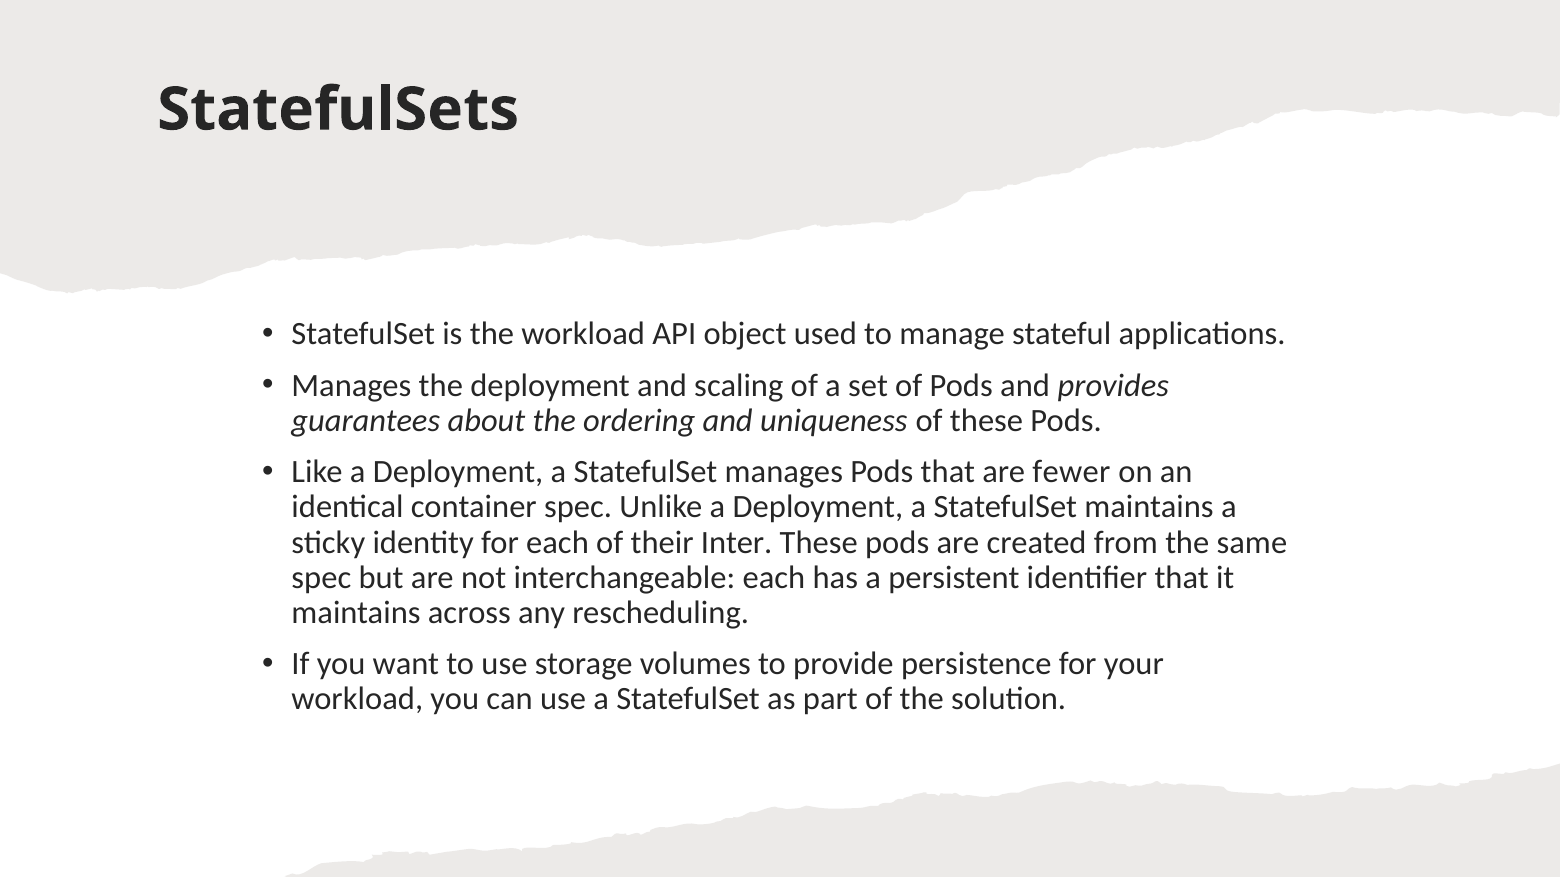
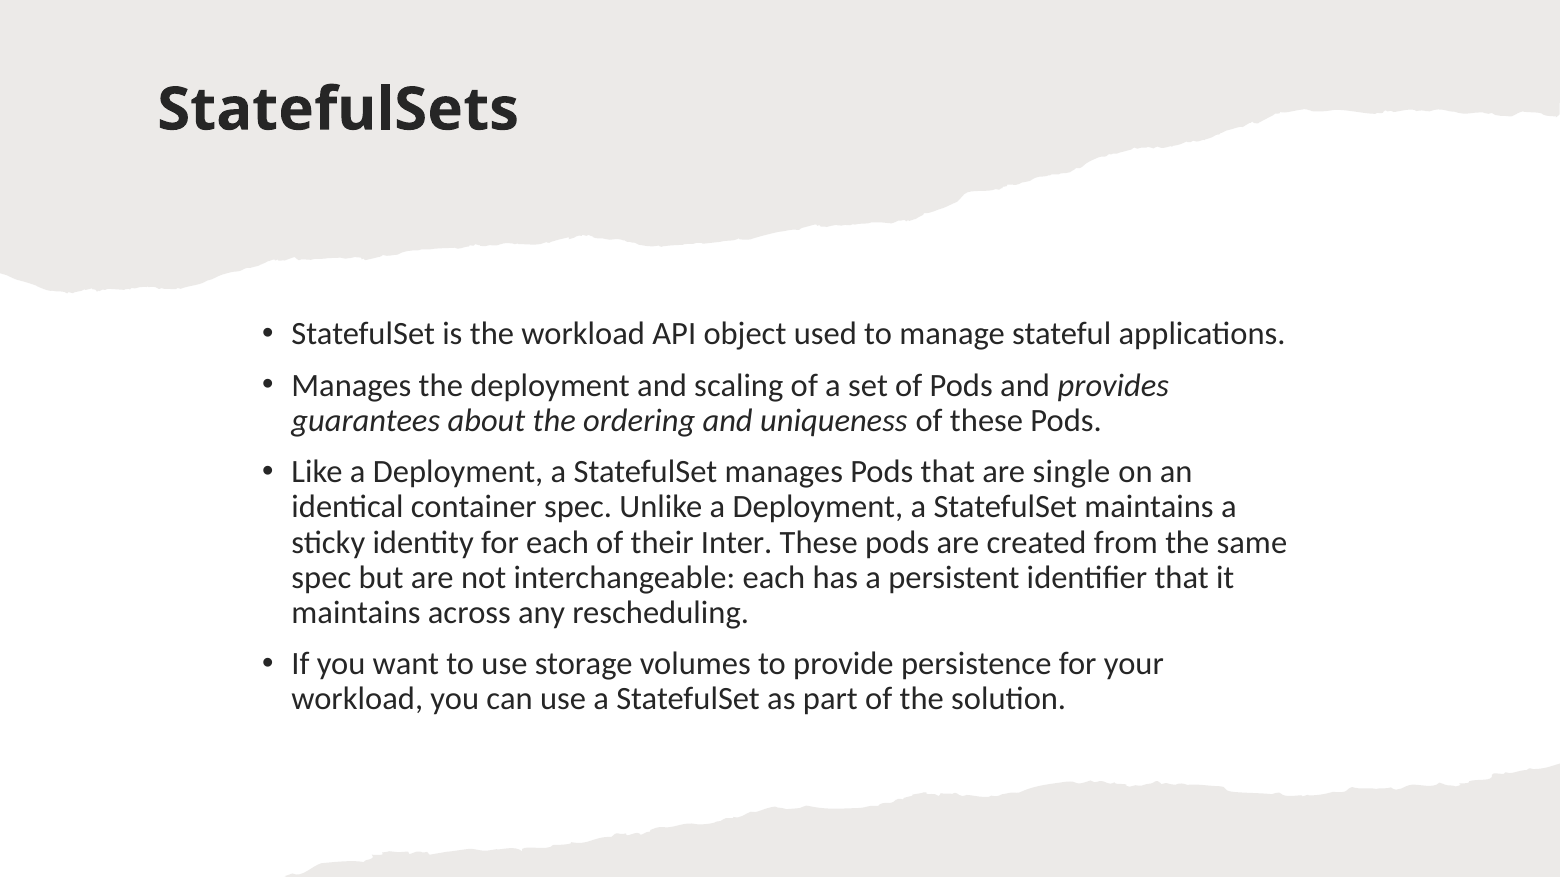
fewer: fewer -> single (1071, 472)
